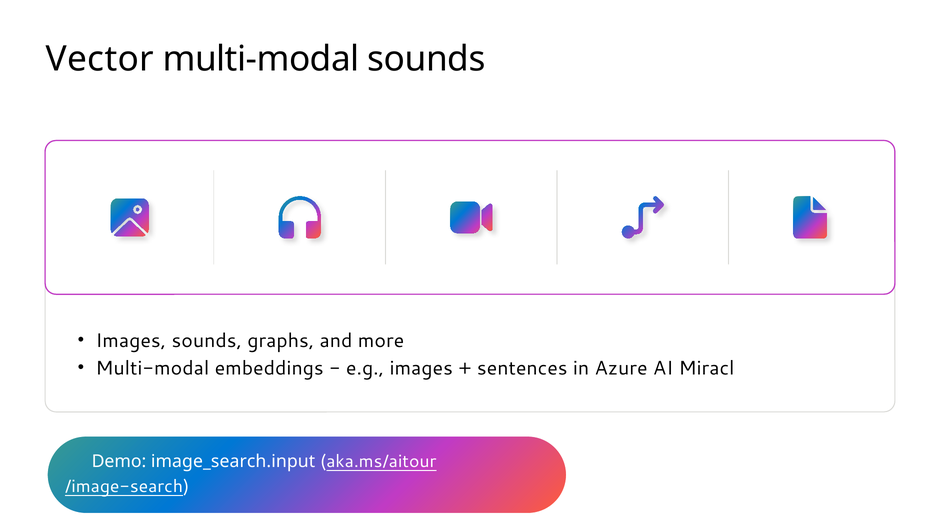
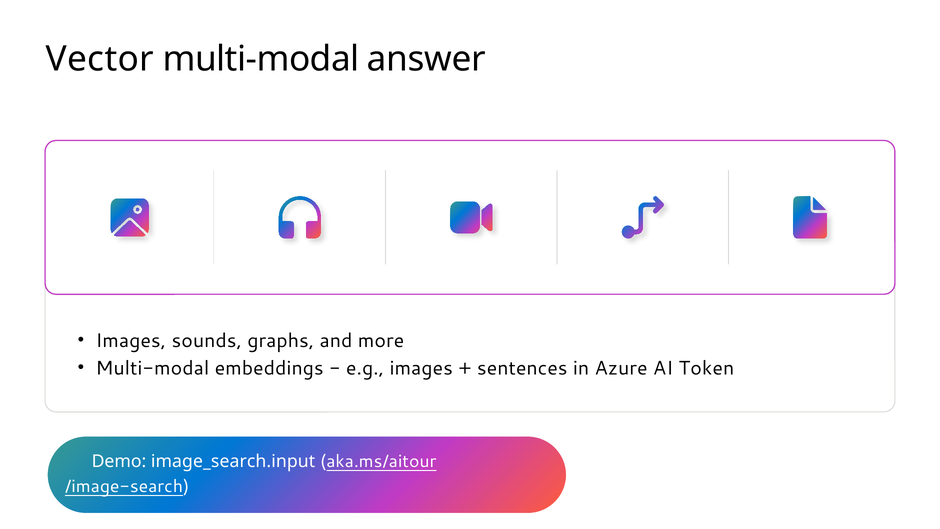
multi-modal sounds: sounds -> answer (426, 59)
Miracl: Miracl -> Token (706, 368)
